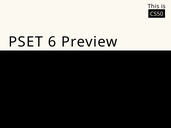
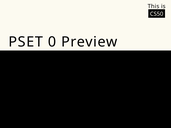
6: 6 -> 0 (52, 42)
